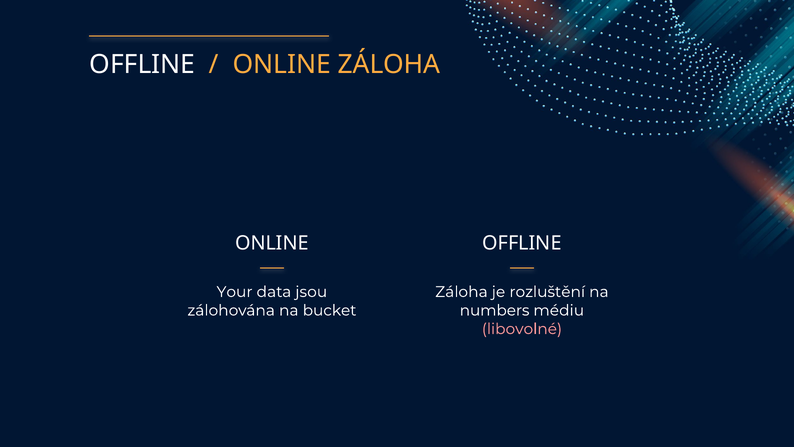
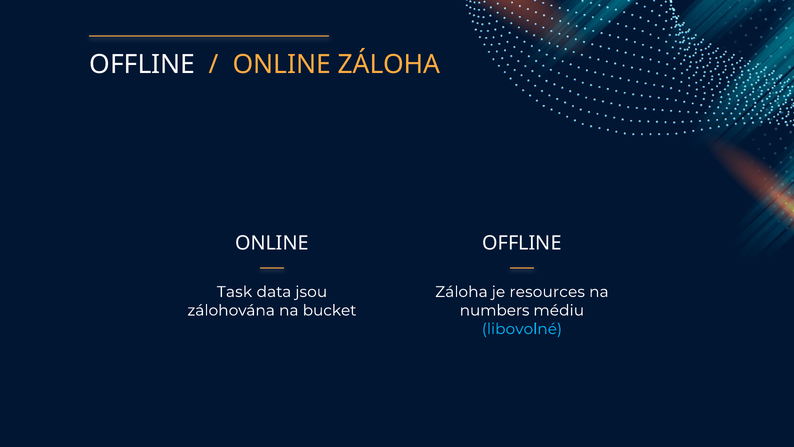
Your: Your -> Task (234, 292)
rozluštění: rozluštění -> resources (547, 292)
libovolné colour: pink -> light blue (522, 329)
